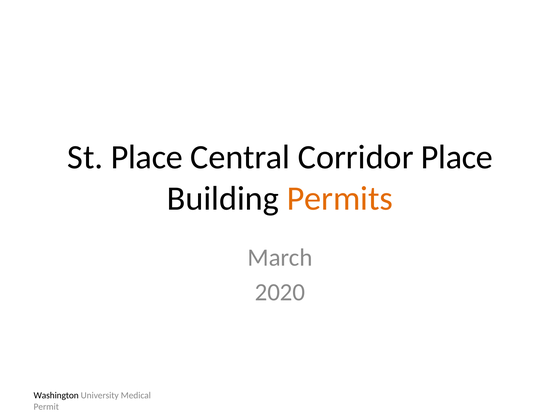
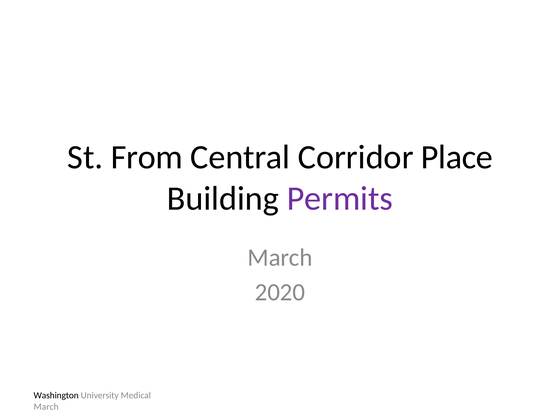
St Place: Place -> From (147, 157)
Permits colour: orange -> purple (340, 198)
Permit: Permit -> March (46, 407)
